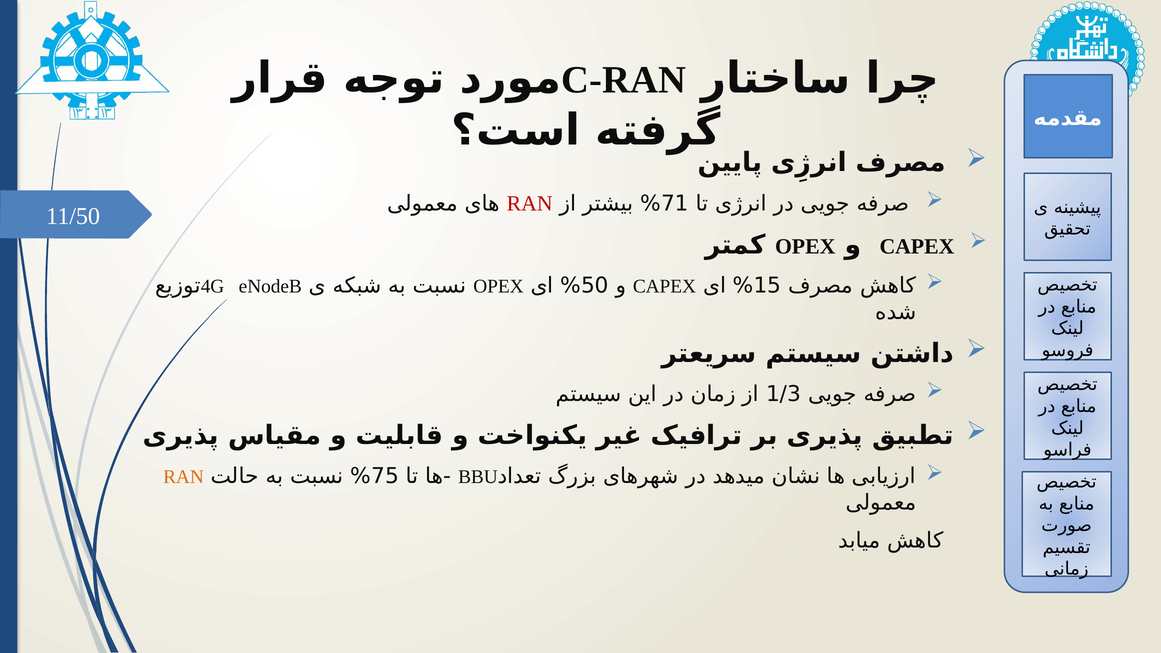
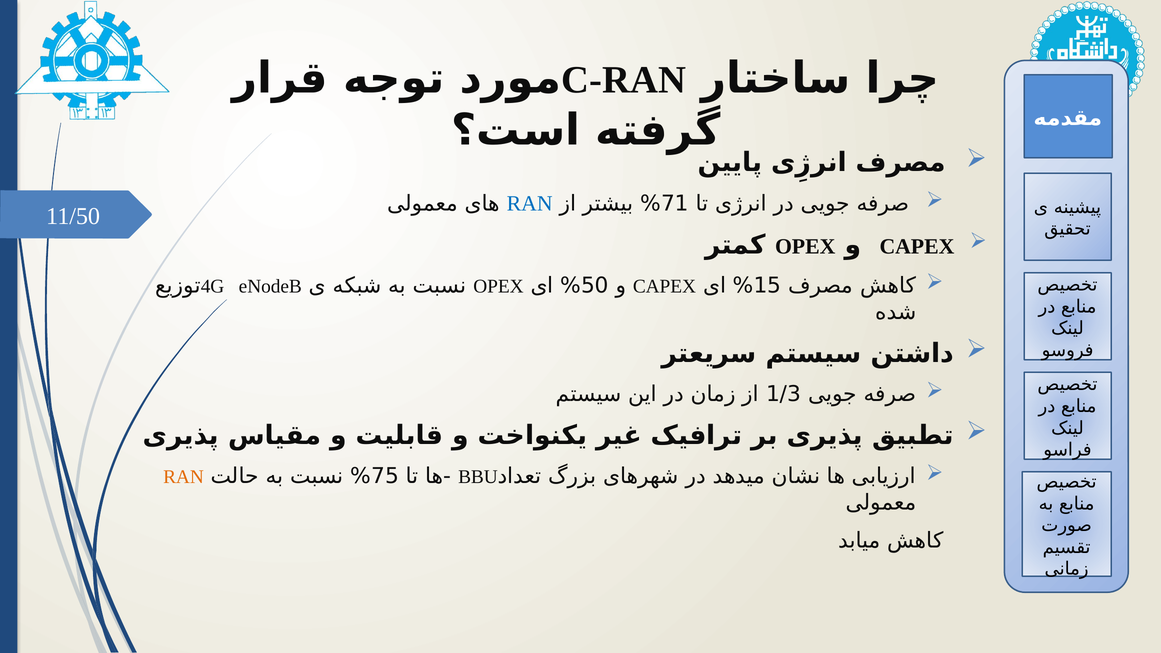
RAN colour: red -> blue (530, 204)
